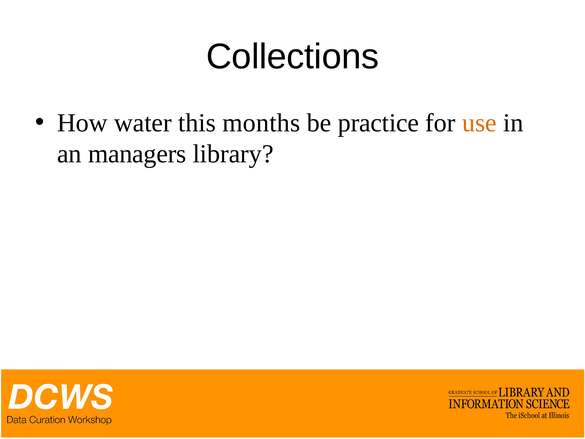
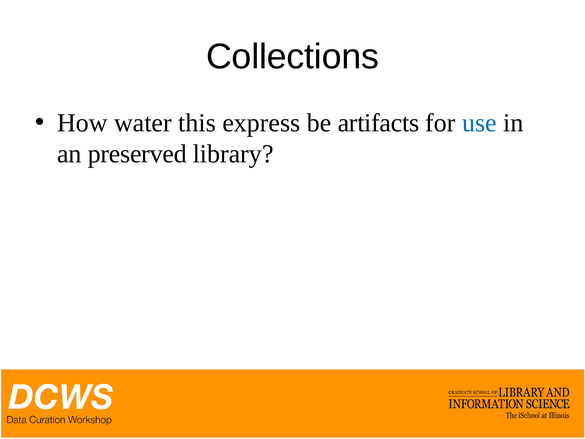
months: months -> express (261, 123)
practice: practice -> artifacts (378, 123)
use colour: orange -> blue (479, 123)
managers: managers -> preserved (137, 154)
